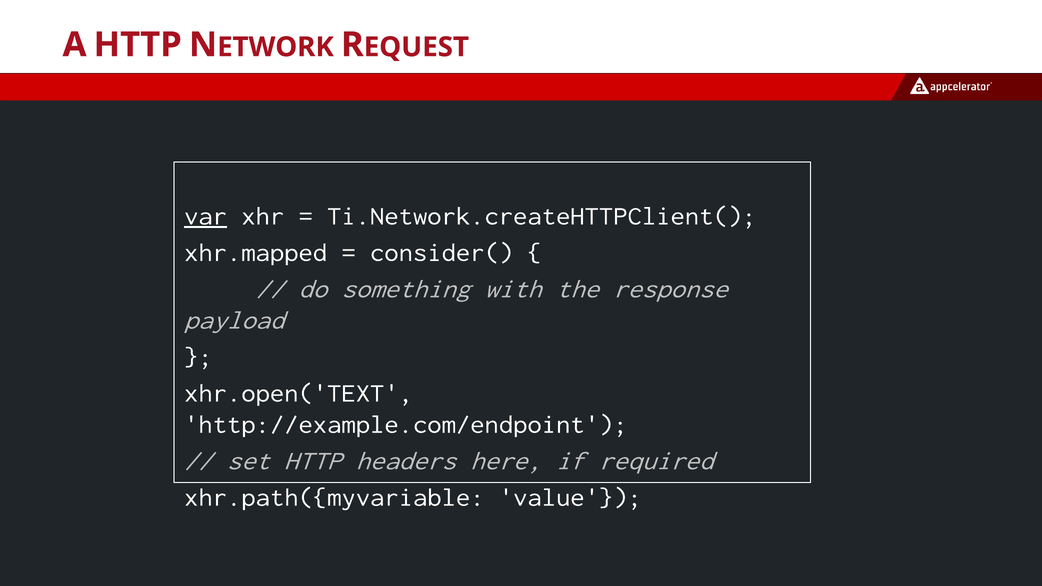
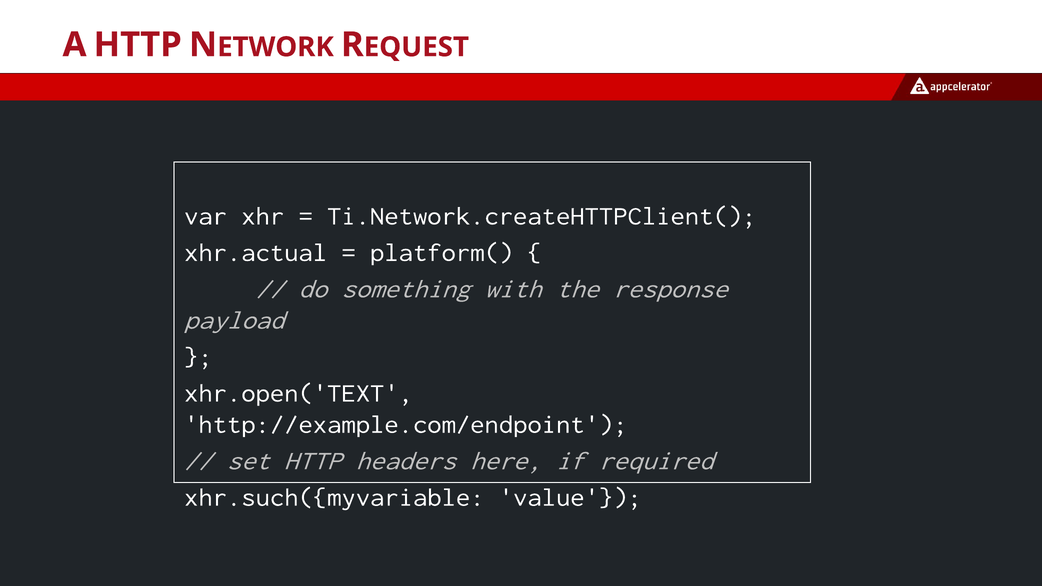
var underline: present -> none (206, 216)
xhr.mapped: xhr.mapped -> xhr.actual (256, 252)
consider(: consider( -> platform( (442, 252)
xhr.path({myvariable: xhr.path({myvariable -> xhr.such({myvariable (334, 497)
